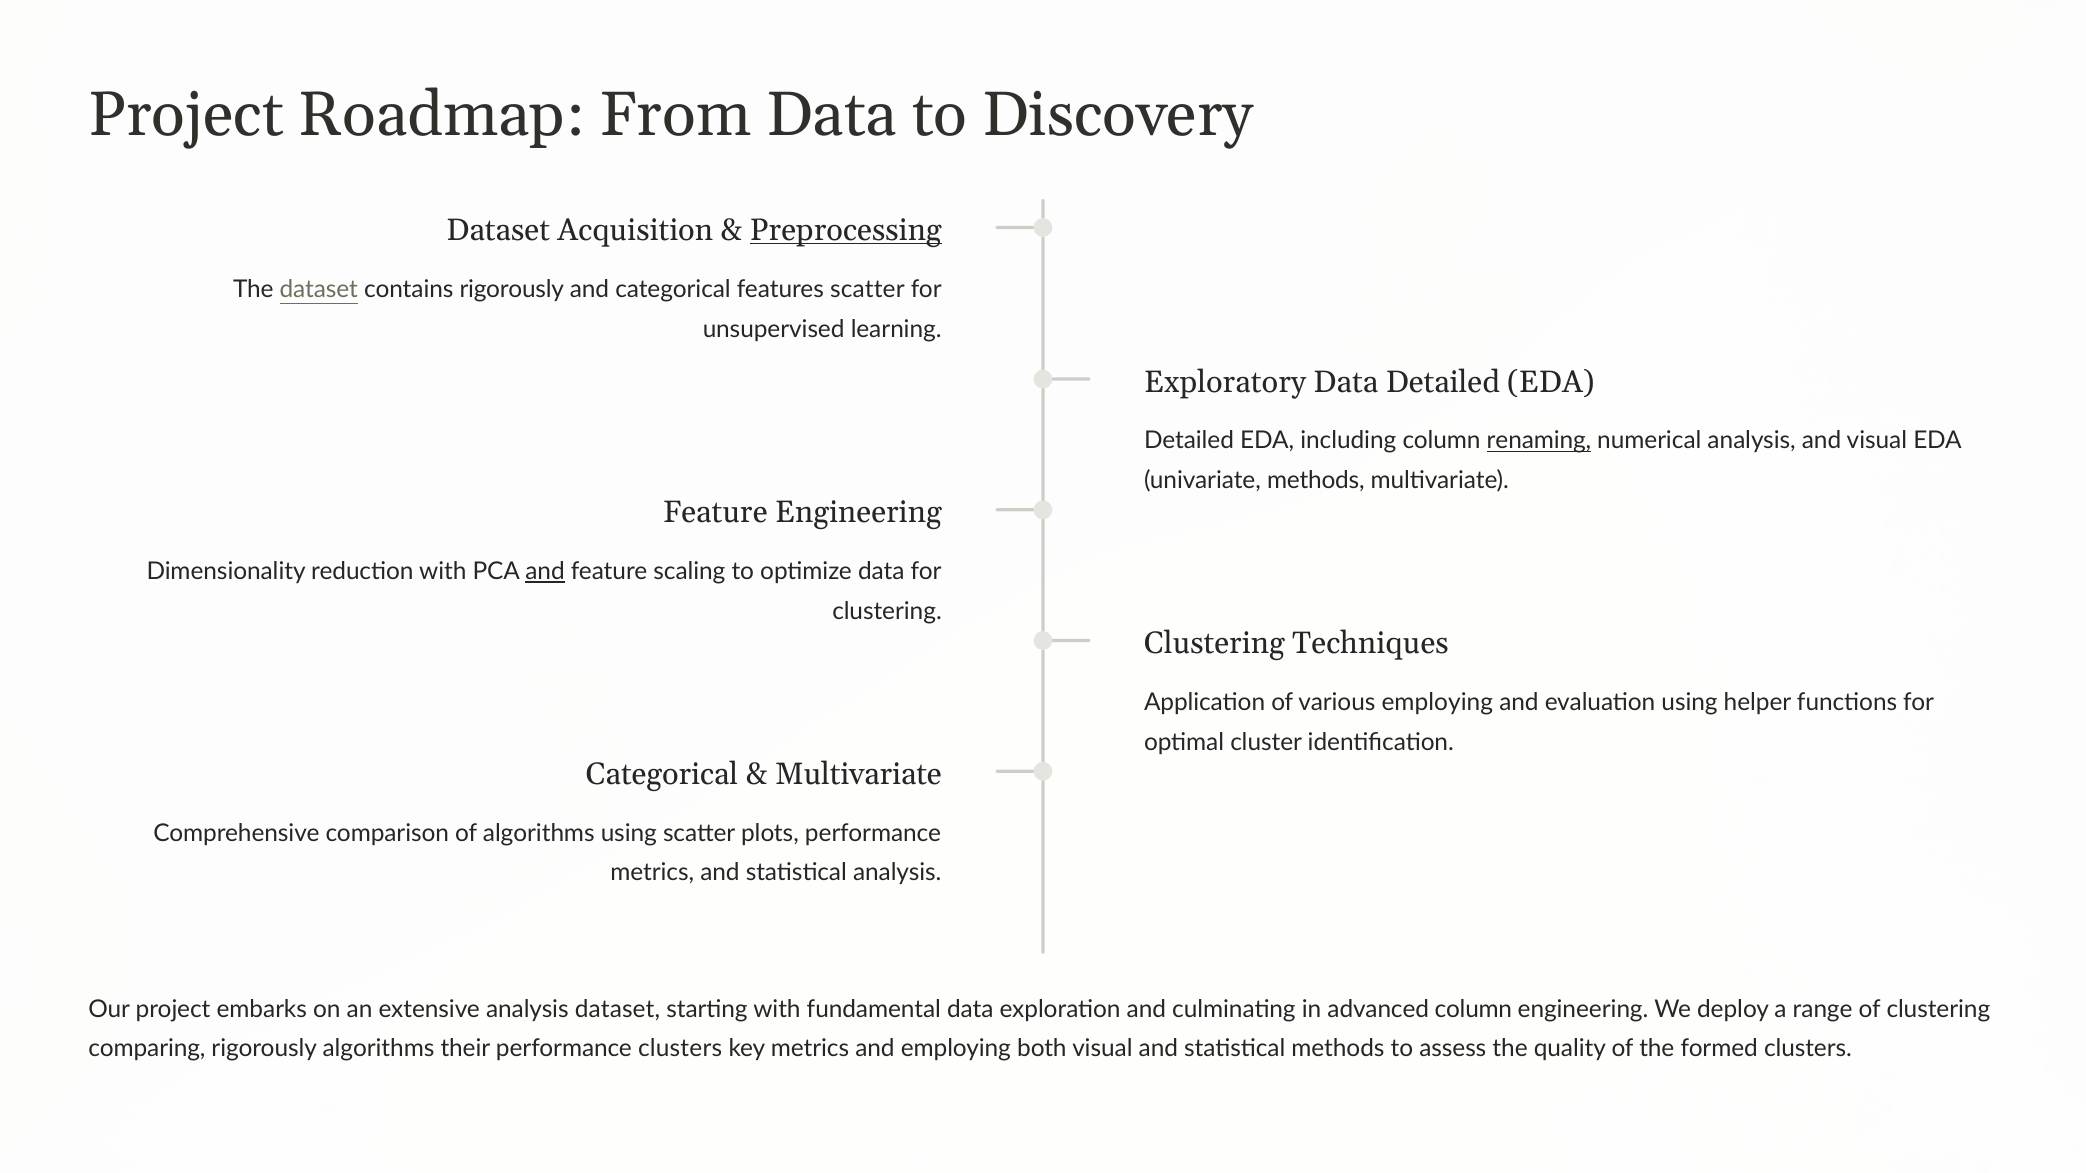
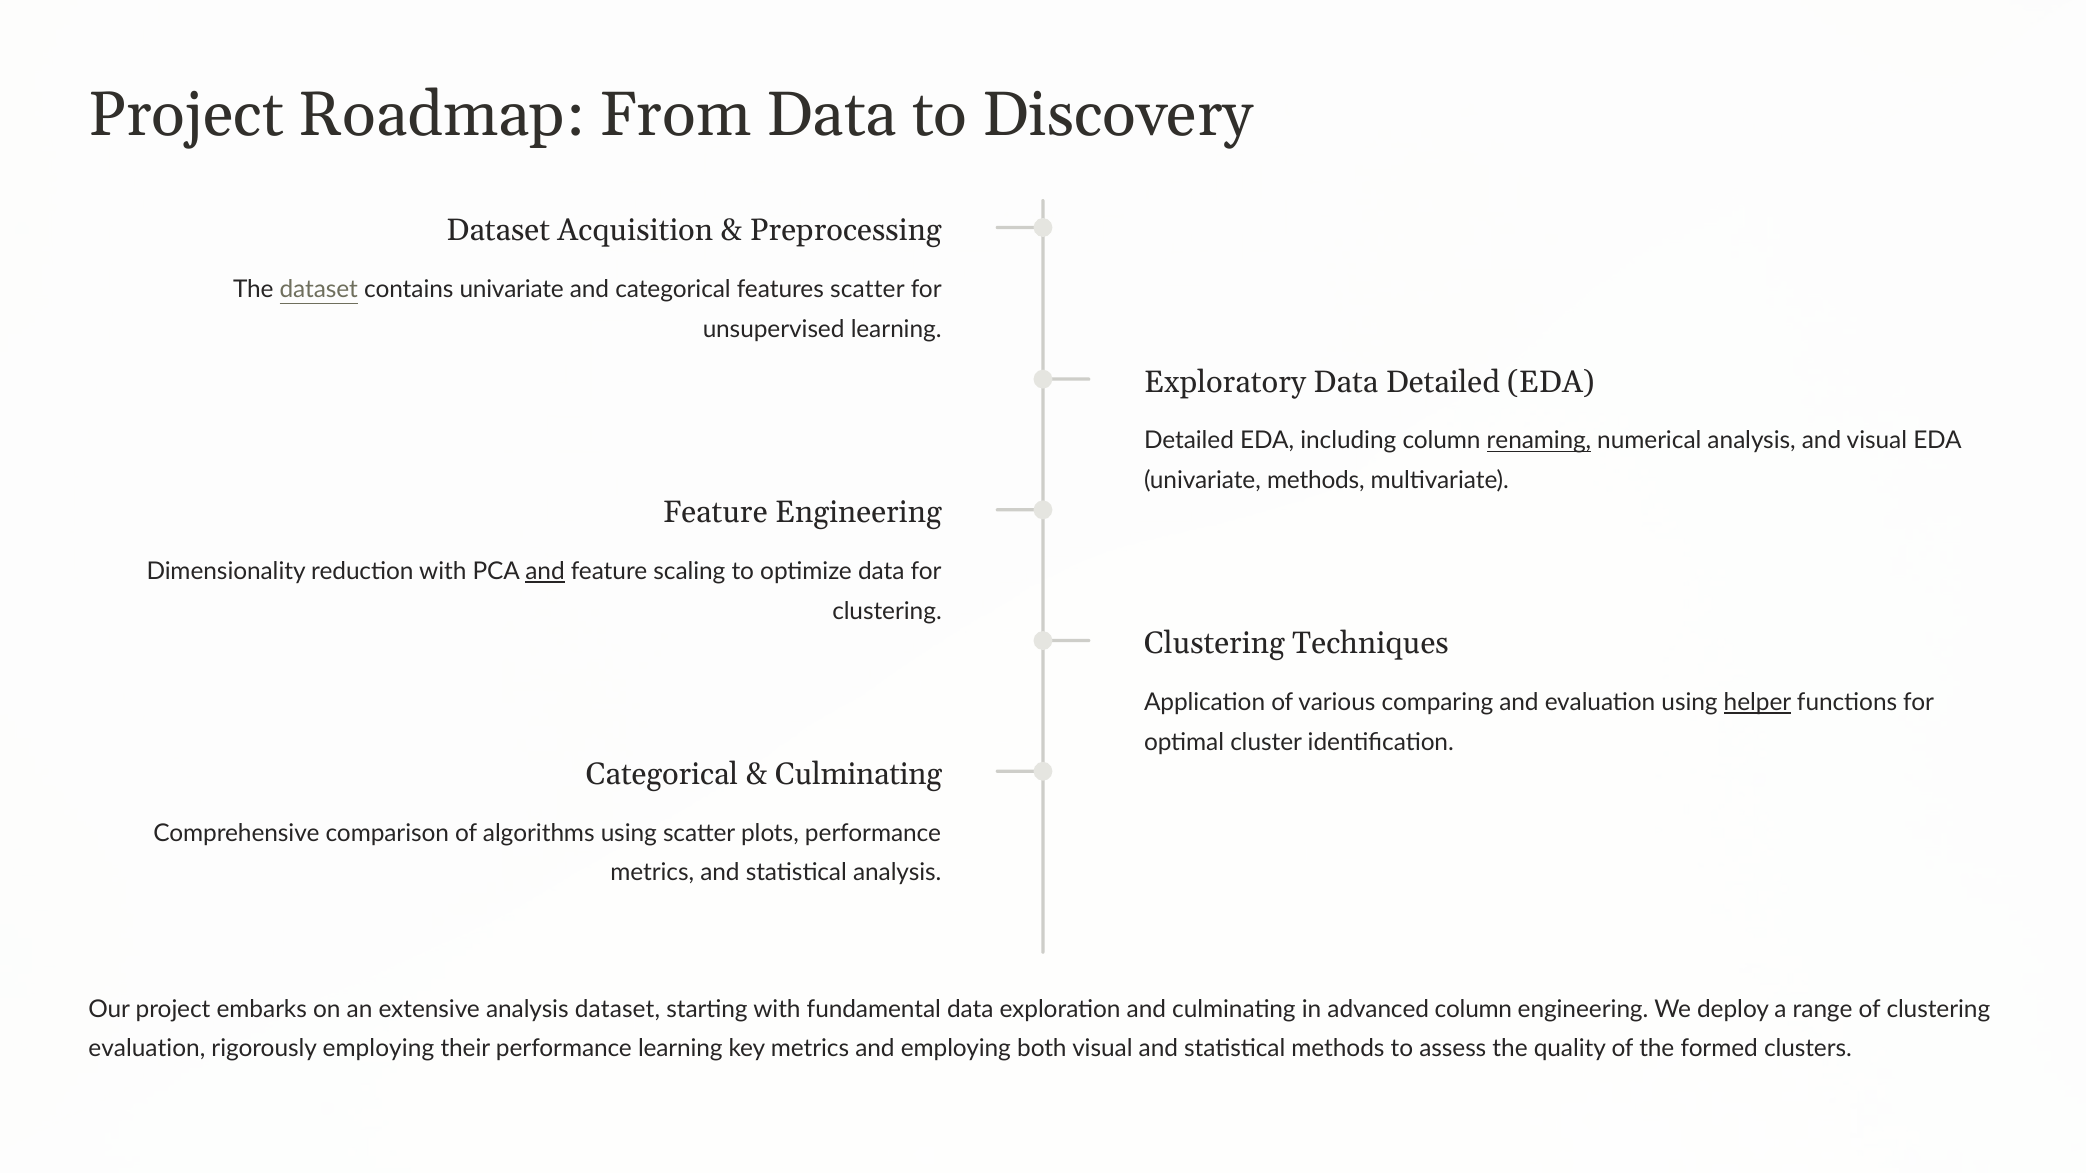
Preprocessing underline: present -> none (846, 230)
contains rigorously: rigorously -> univariate (512, 289)
various employing: employing -> comparing (1437, 703)
helper underline: none -> present (1757, 703)
Multivariate: Multivariate -> Culminating (859, 774)
comparing: comparing -> evaluation (147, 1049)
rigorously algorithms: algorithms -> employing (378, 1049)
performance clusters: clusters -> learning (680, 1049)
